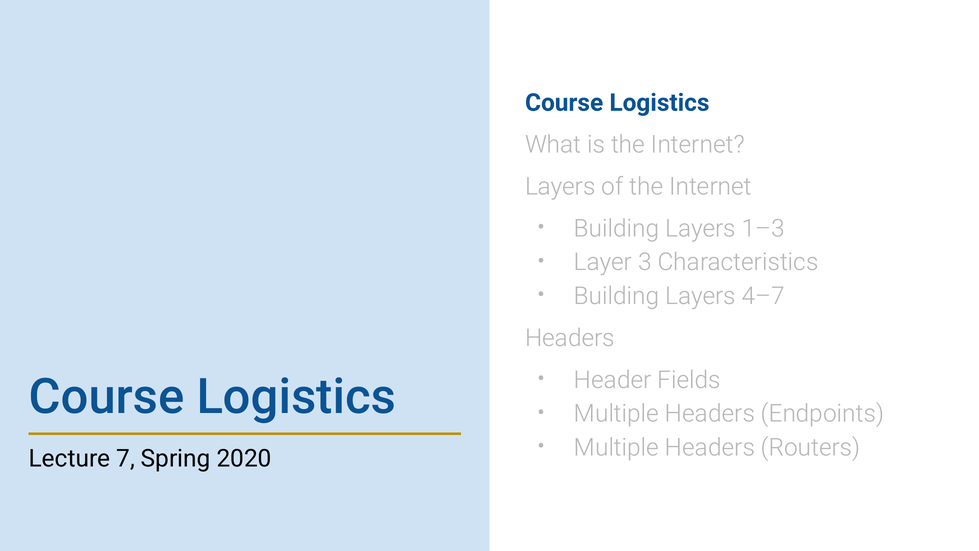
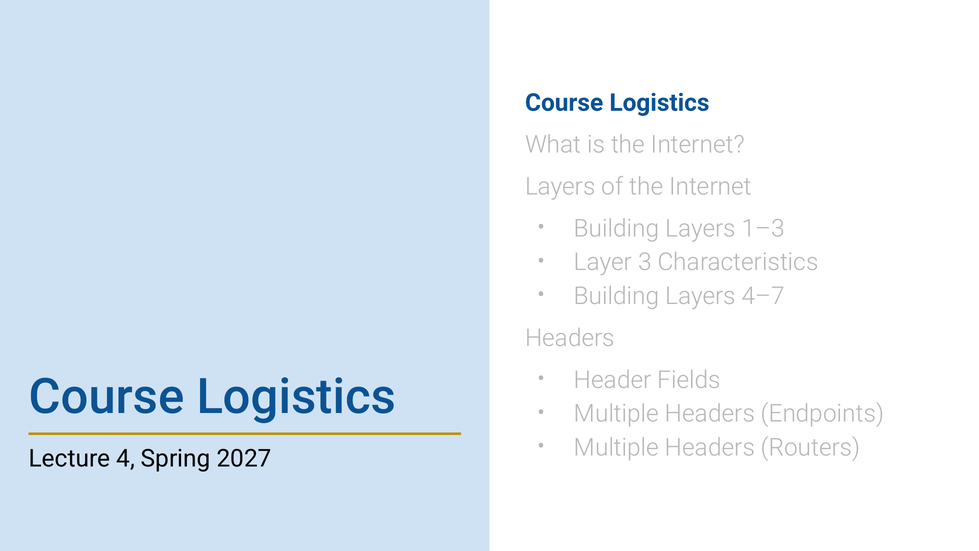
7: 7 -> 4 (126, 458)
2020: 2020 -> 2027 (244, 458)
